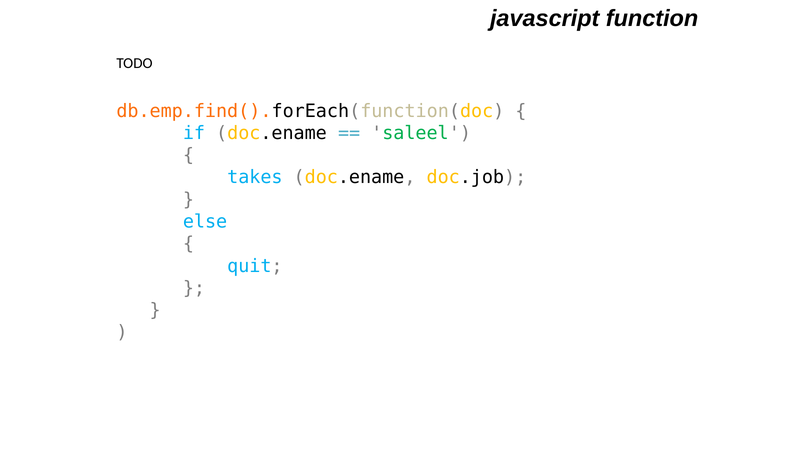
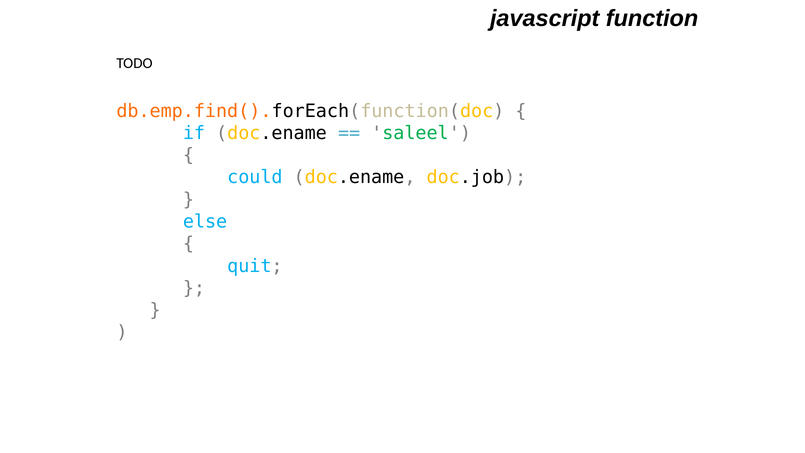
takes: takes -> could (255, 177)
